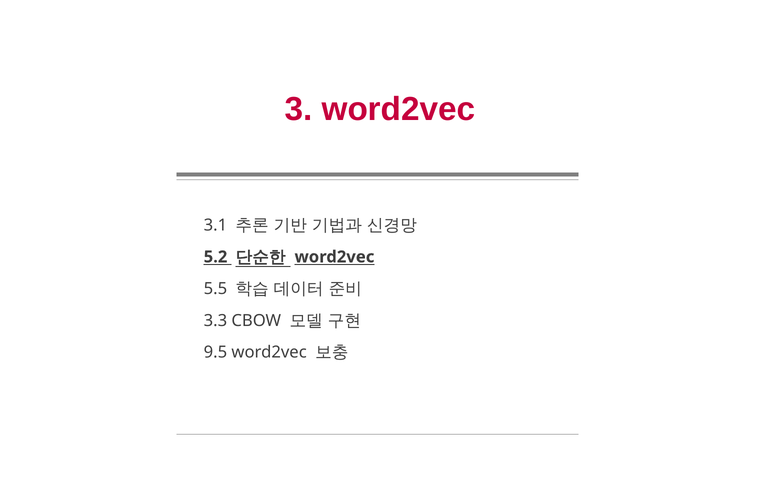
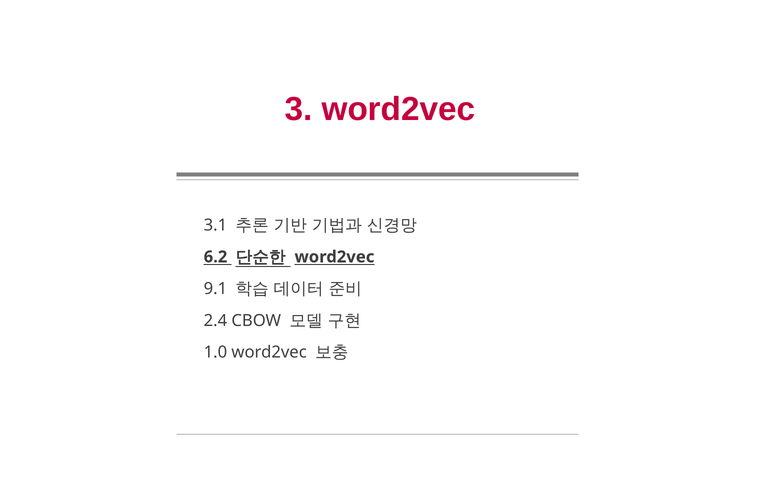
5.2: 5.2 -> 6.2 (216, 257)
5.5: 5.5 -> 9.1 (215, 289)
3.3: 3.3 -> 2.4 (215, 321)
9.5: 9.5 -> 1.0 (215, 352)
